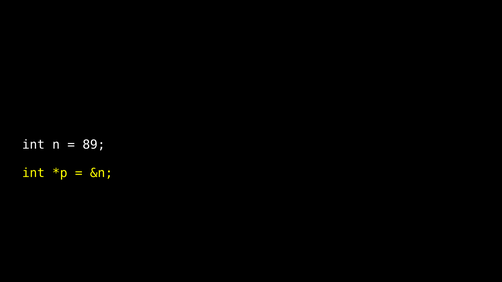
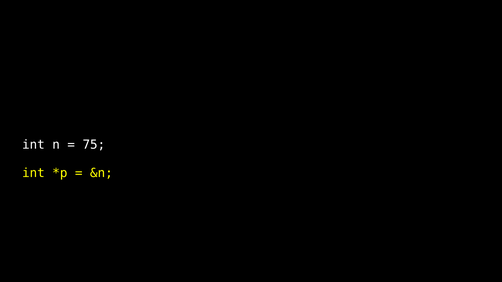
89: 89 -> 75 (94, 145)
